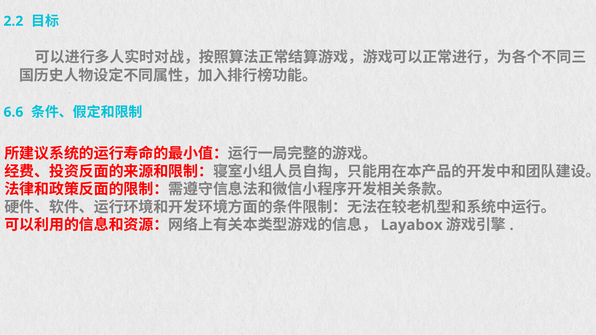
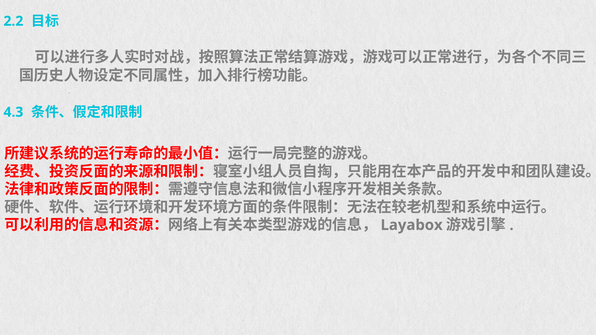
6.6: 6.6 -> 4.3 (13, 112)
